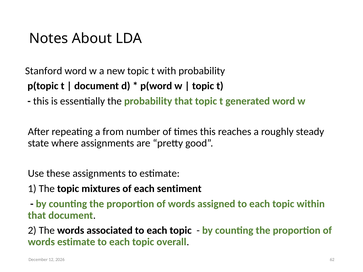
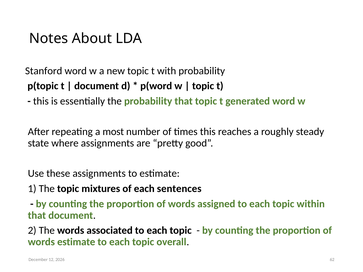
from: from -> most (113, 132)
sentiment: sentiment -> sentences (179, 189)
